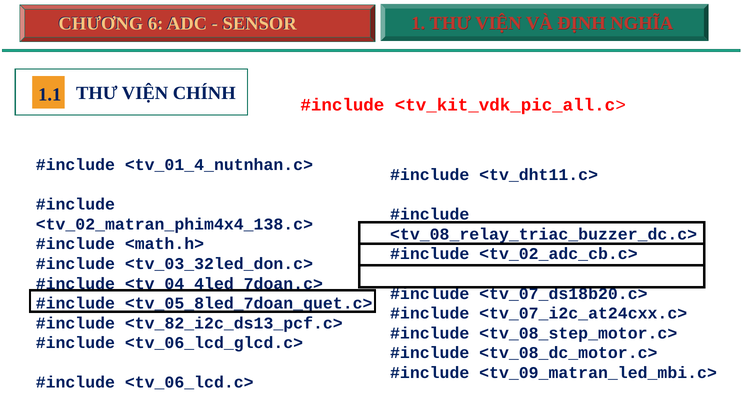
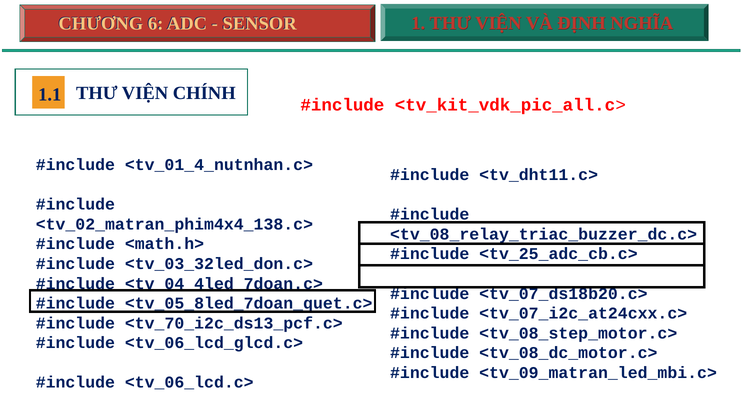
<tv_02_adc_cb.c>: <tv_02_adc_cb.c> -> <tv_25_adc_cb.c> (558, 254)
<tv_82_i2c_ds13_pcf.c>: <tv_82_i2c_ds13_pcf.c> -> <tv_70_i2c_ds13_pcf.c> (234, 323)
